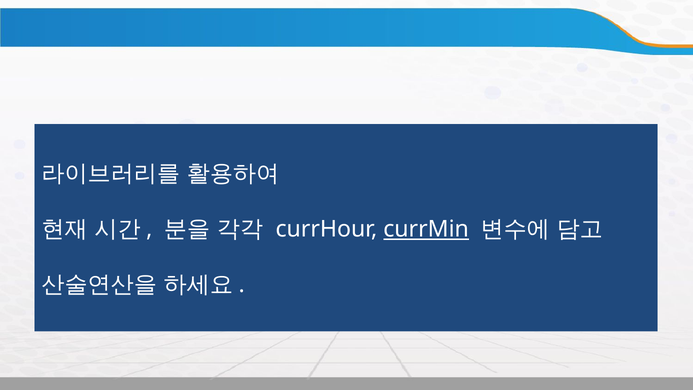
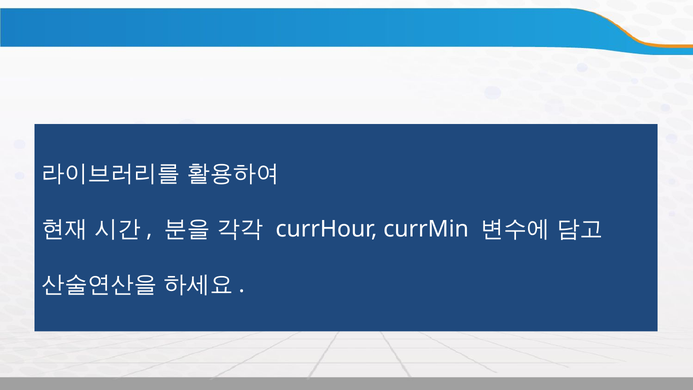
currMin underline: present -> none (426, 229)
